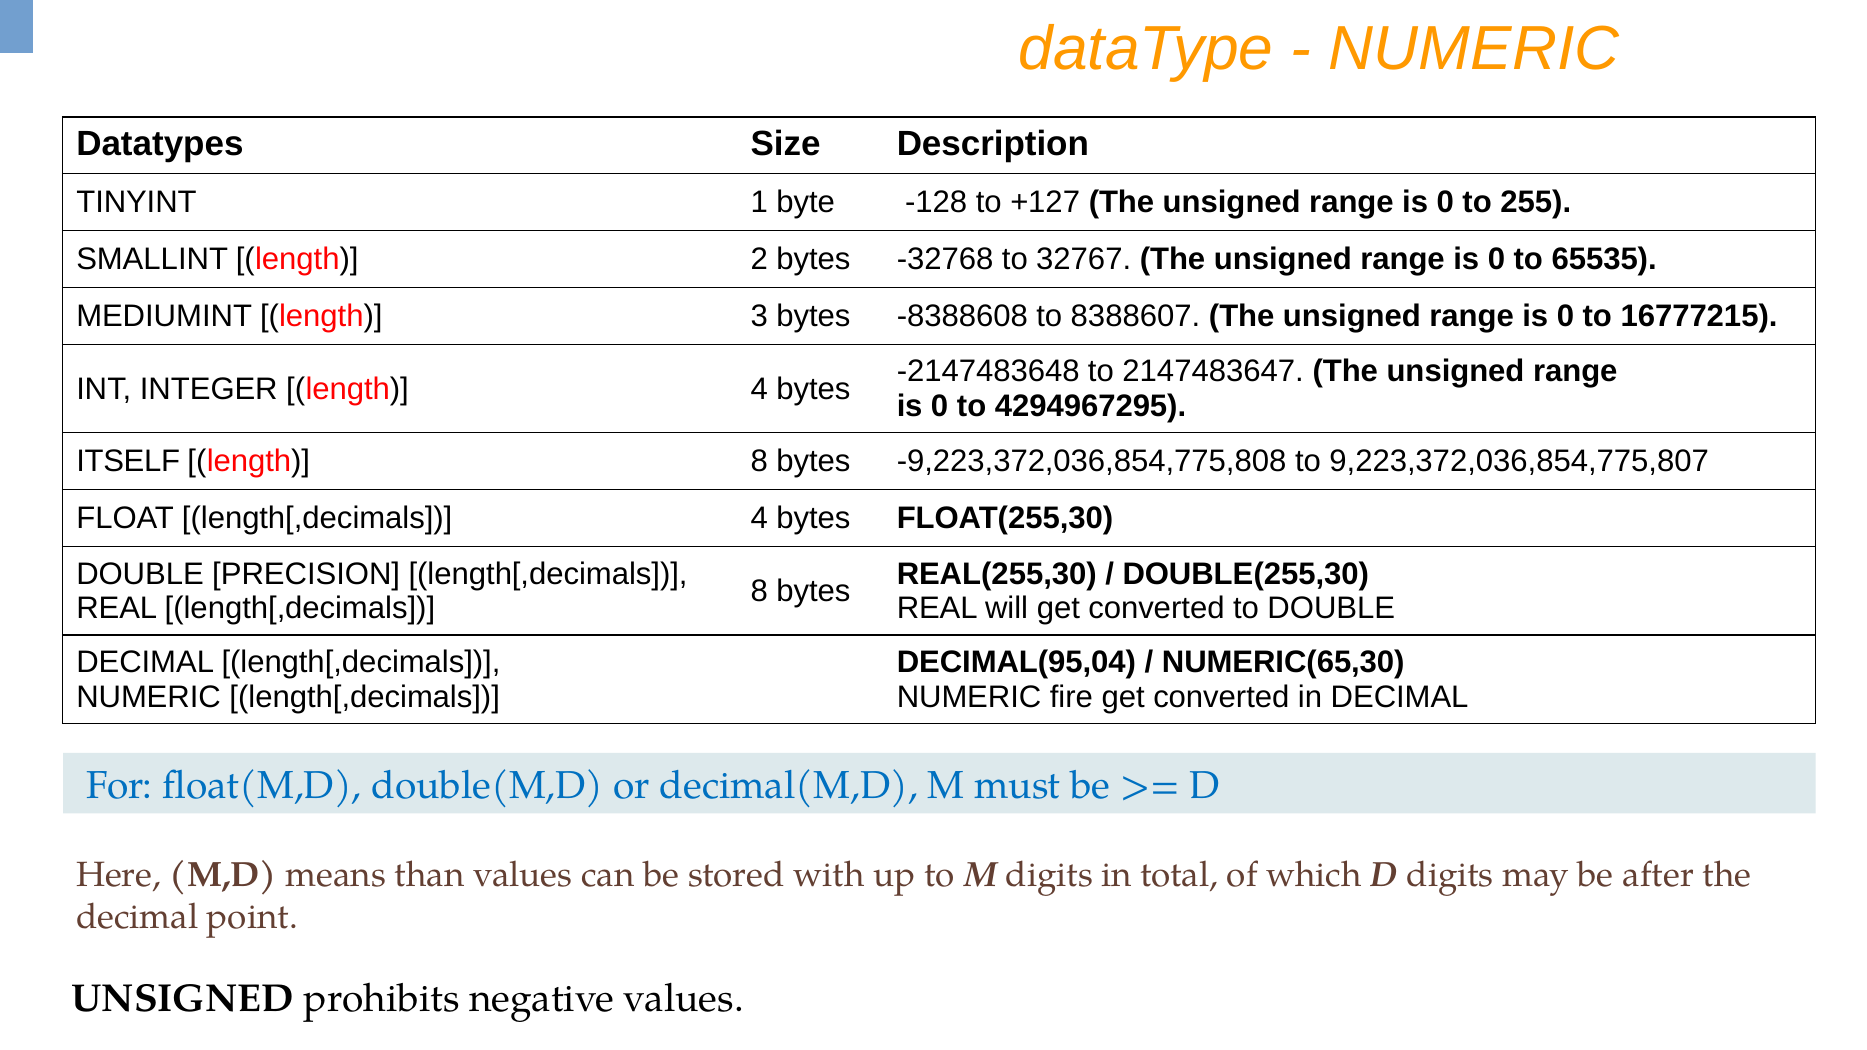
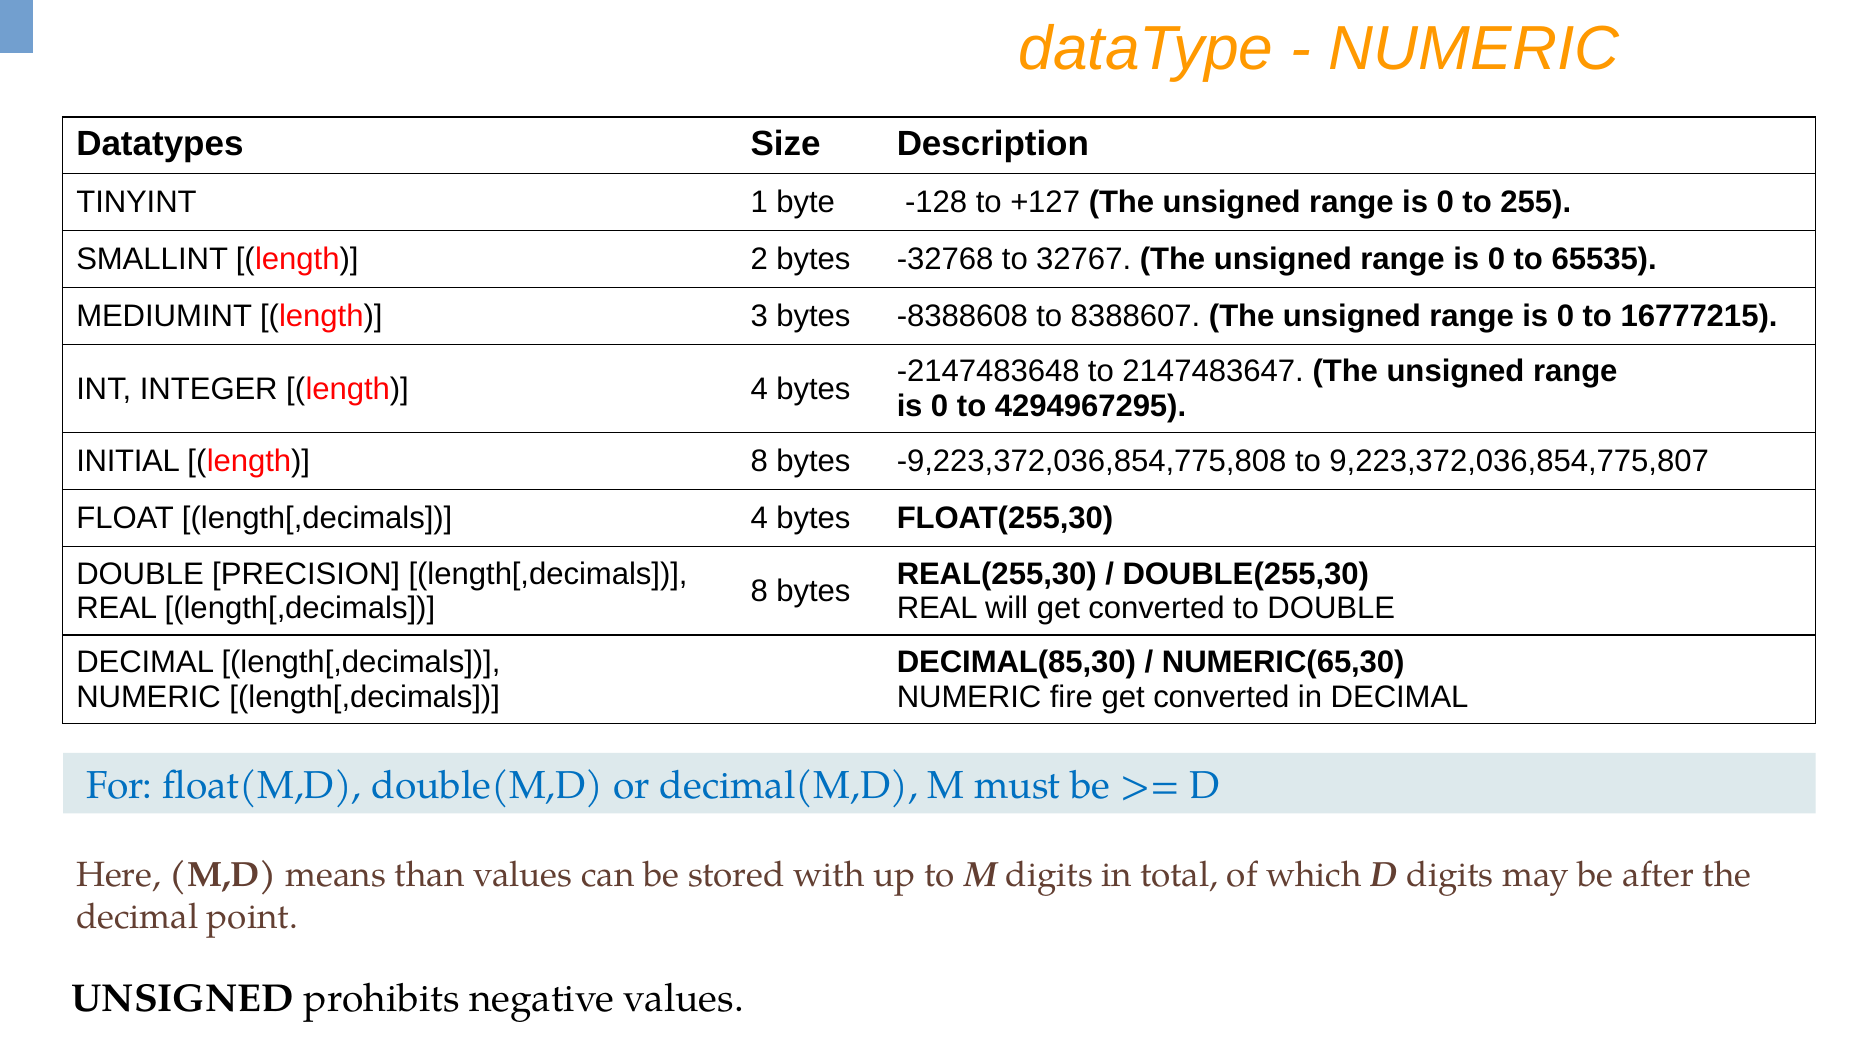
ITSELF: ITSELF -> INITIAL (128, 462)
DECIMAL(95,04: DECIMAL(95,04 -> DECIMAL(85,30 (1016, 663)
